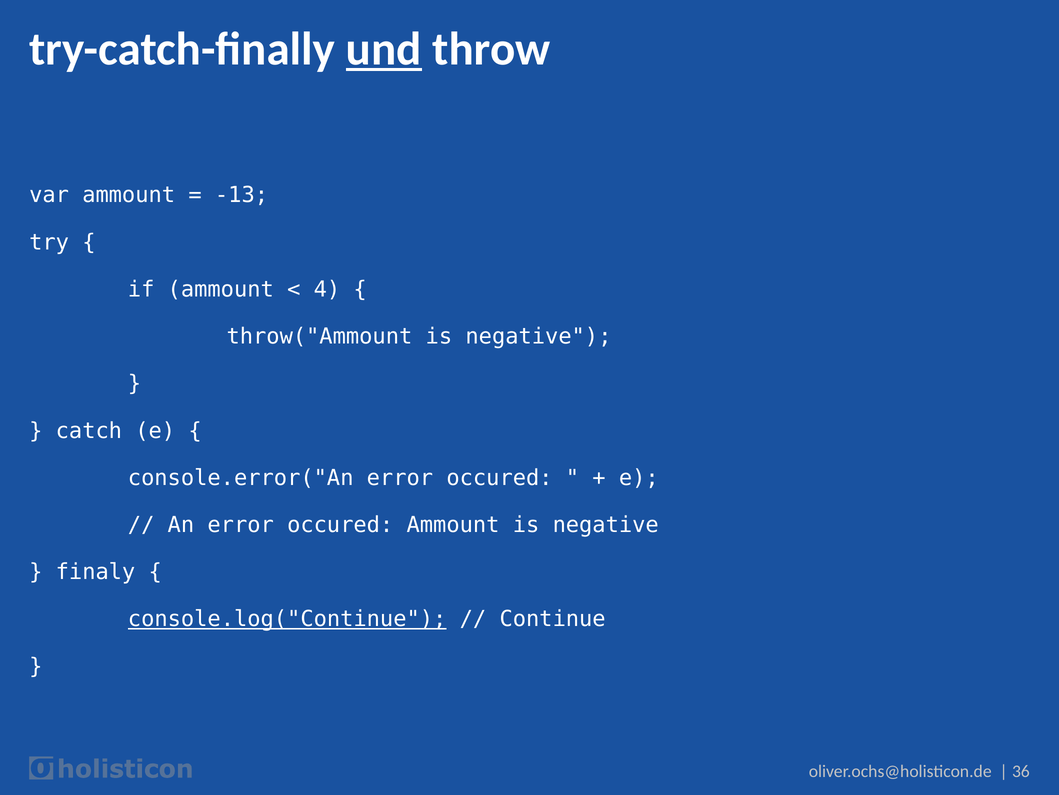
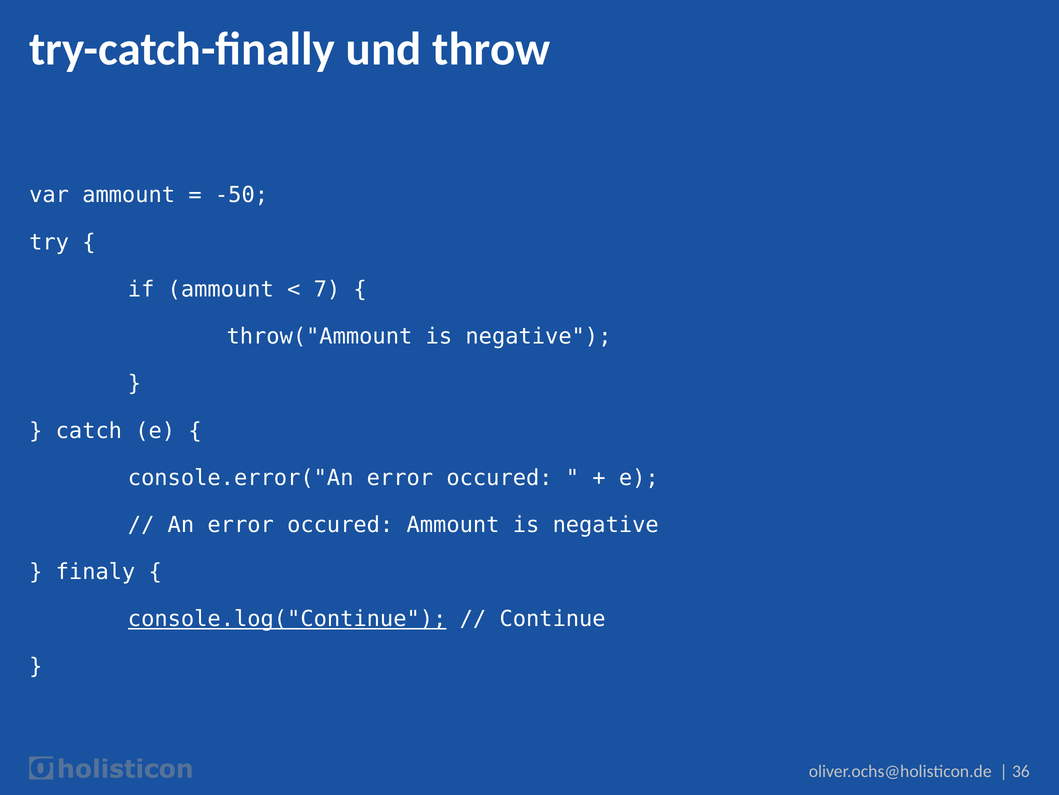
und underline: present -> none (384, 49)
-13: -13 -> -50 (242, 195)
4: 4 -> 7 (327, 289)
